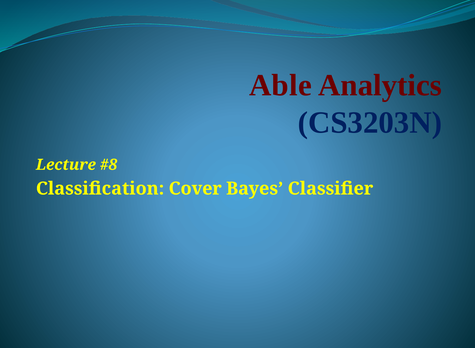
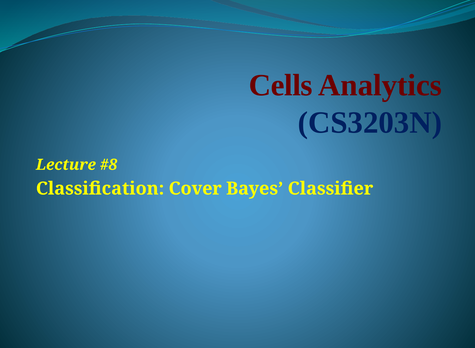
Able: Able -> Cells (281, 85)
